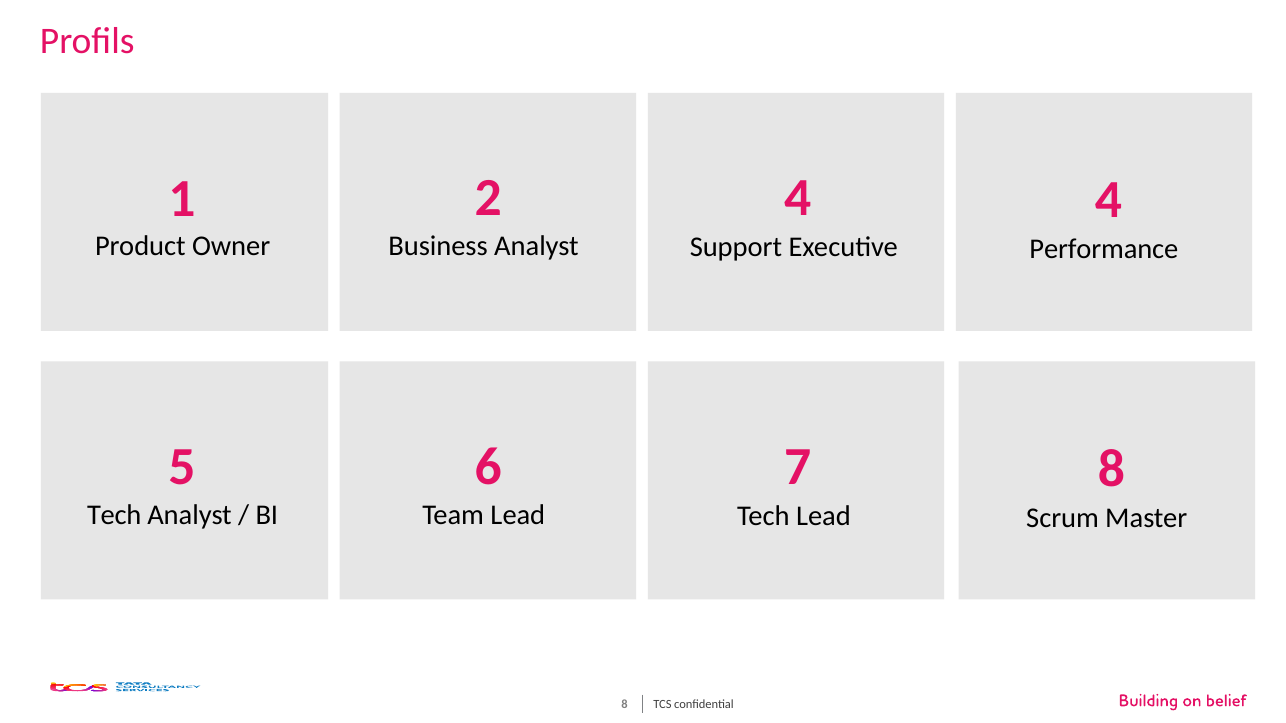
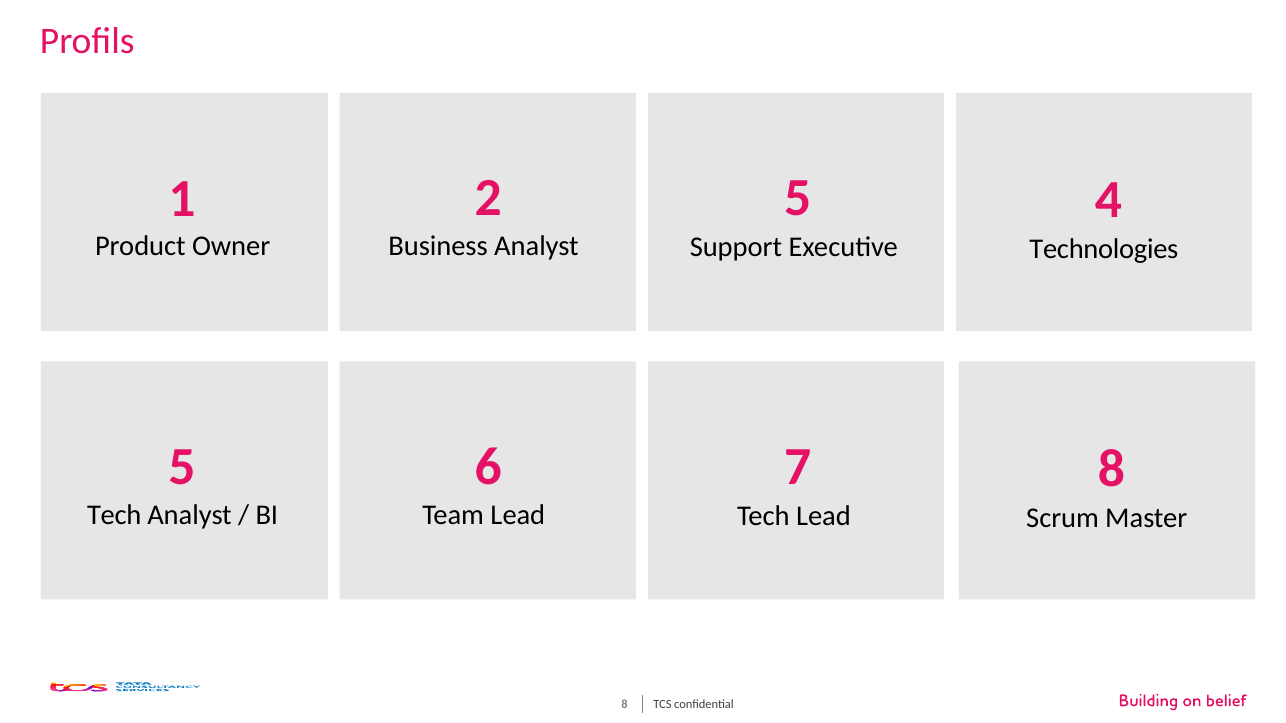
2 4: 4 -> 5 (798, 198)
Performance: Performance -> Technologies (1104, 249)
